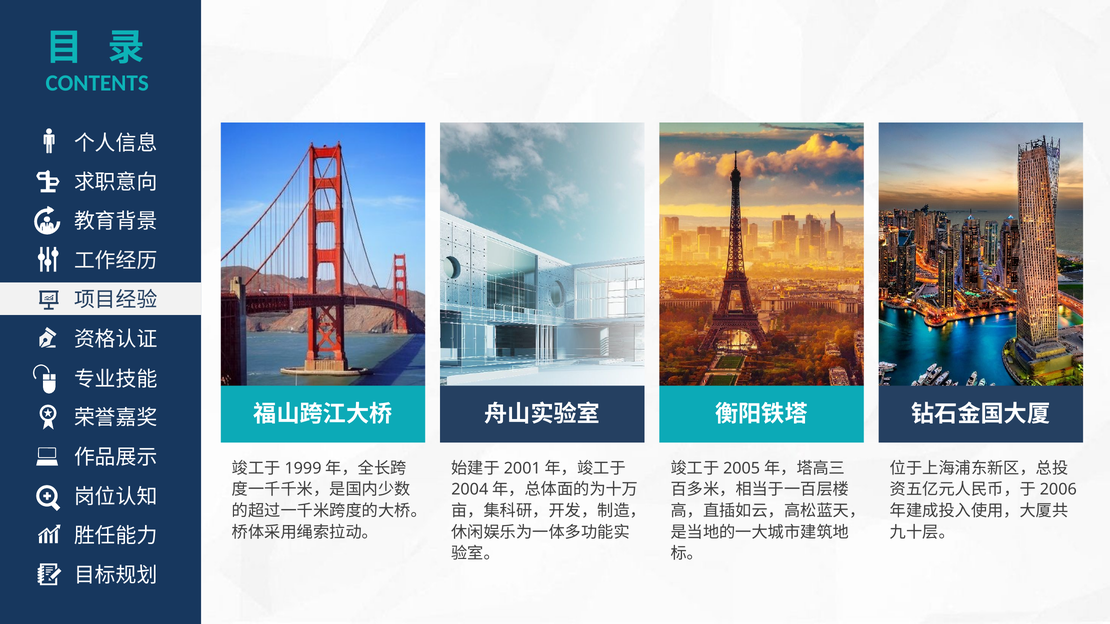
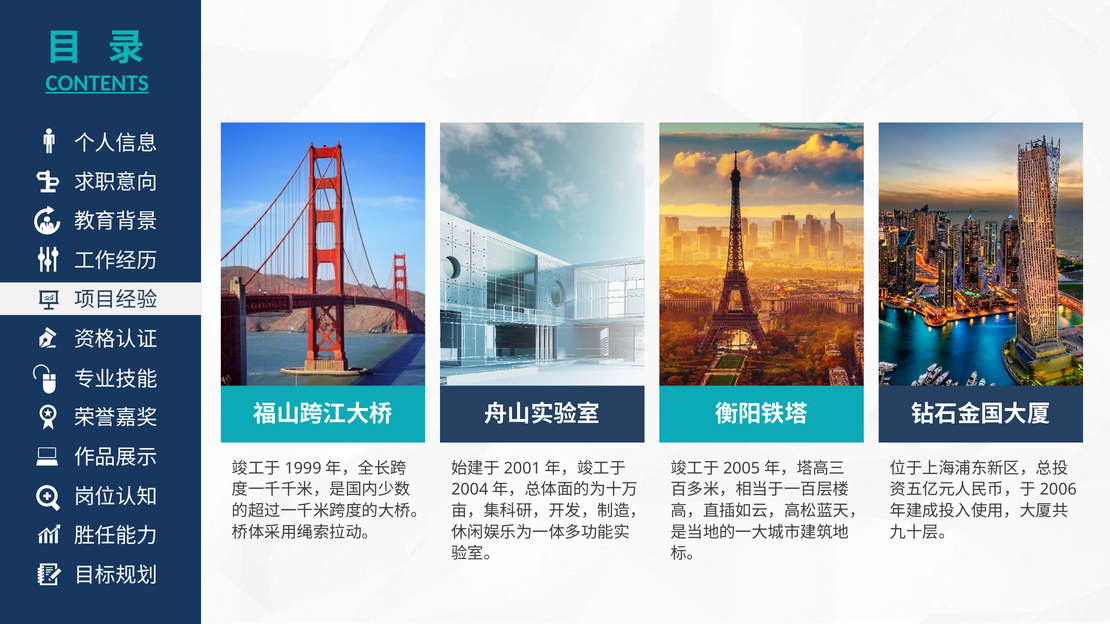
CONTENTS underline: none -> present (97, 83)
